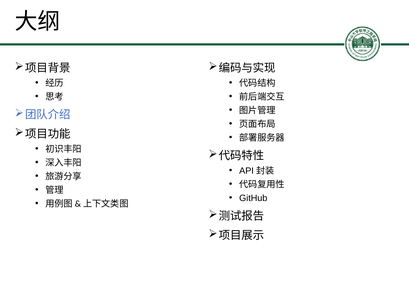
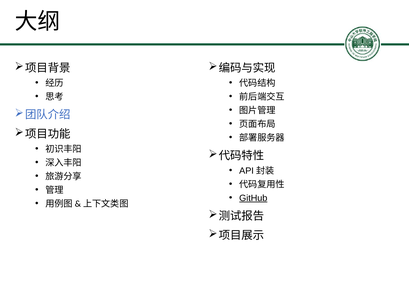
GitHub underline: none -> present (253, 199)
